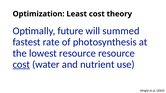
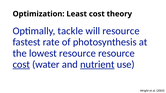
future: future -> tackle (70, 31)
will summed: summed -> resource (121, 31)
nutrient underline: none -> present (97, 65)
